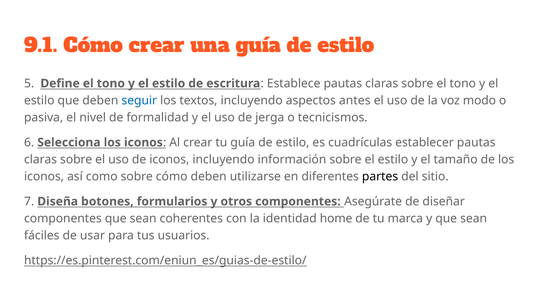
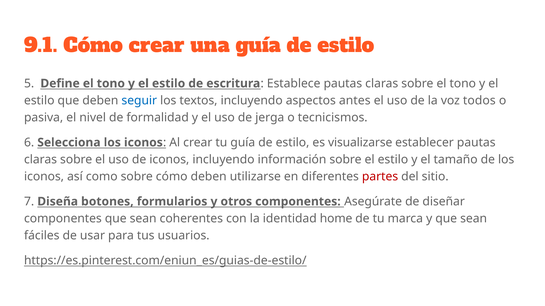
modo: modo -> todos (479, 101)
cuadrículas: cuadrículas -> visualizarse (360, 143)
partes colour: black -> red (380, 177)
